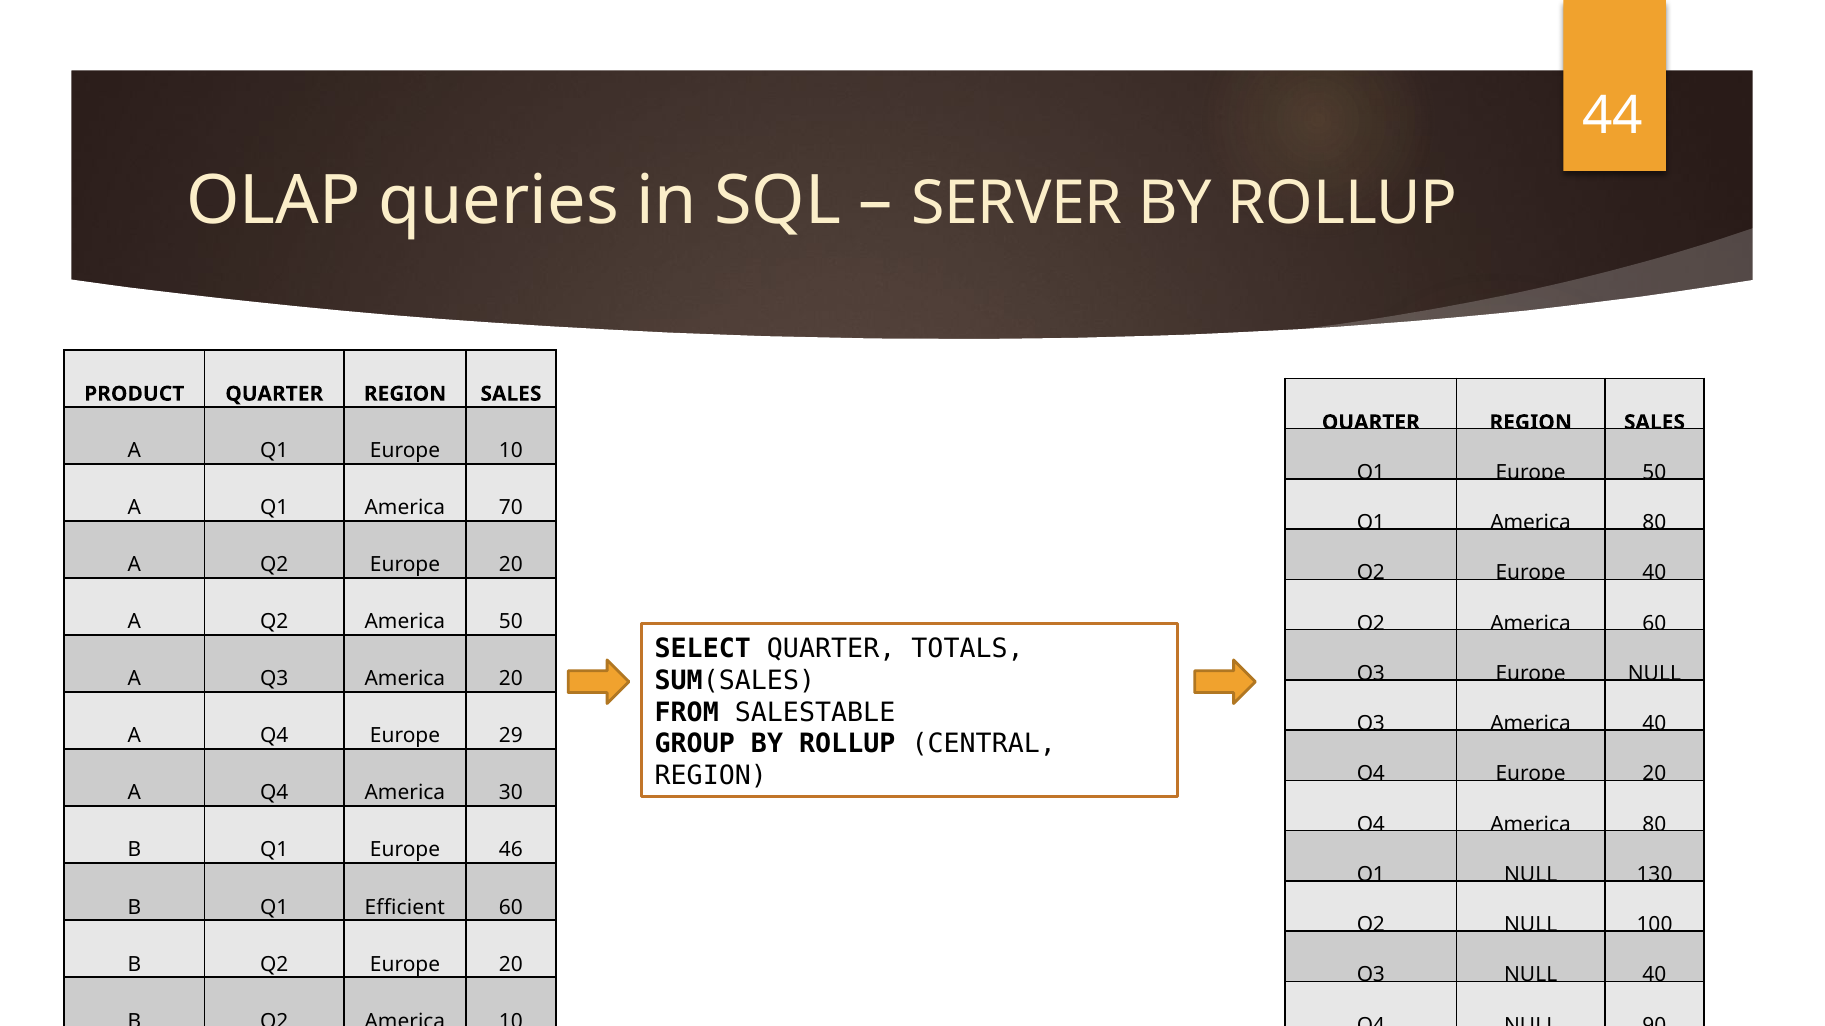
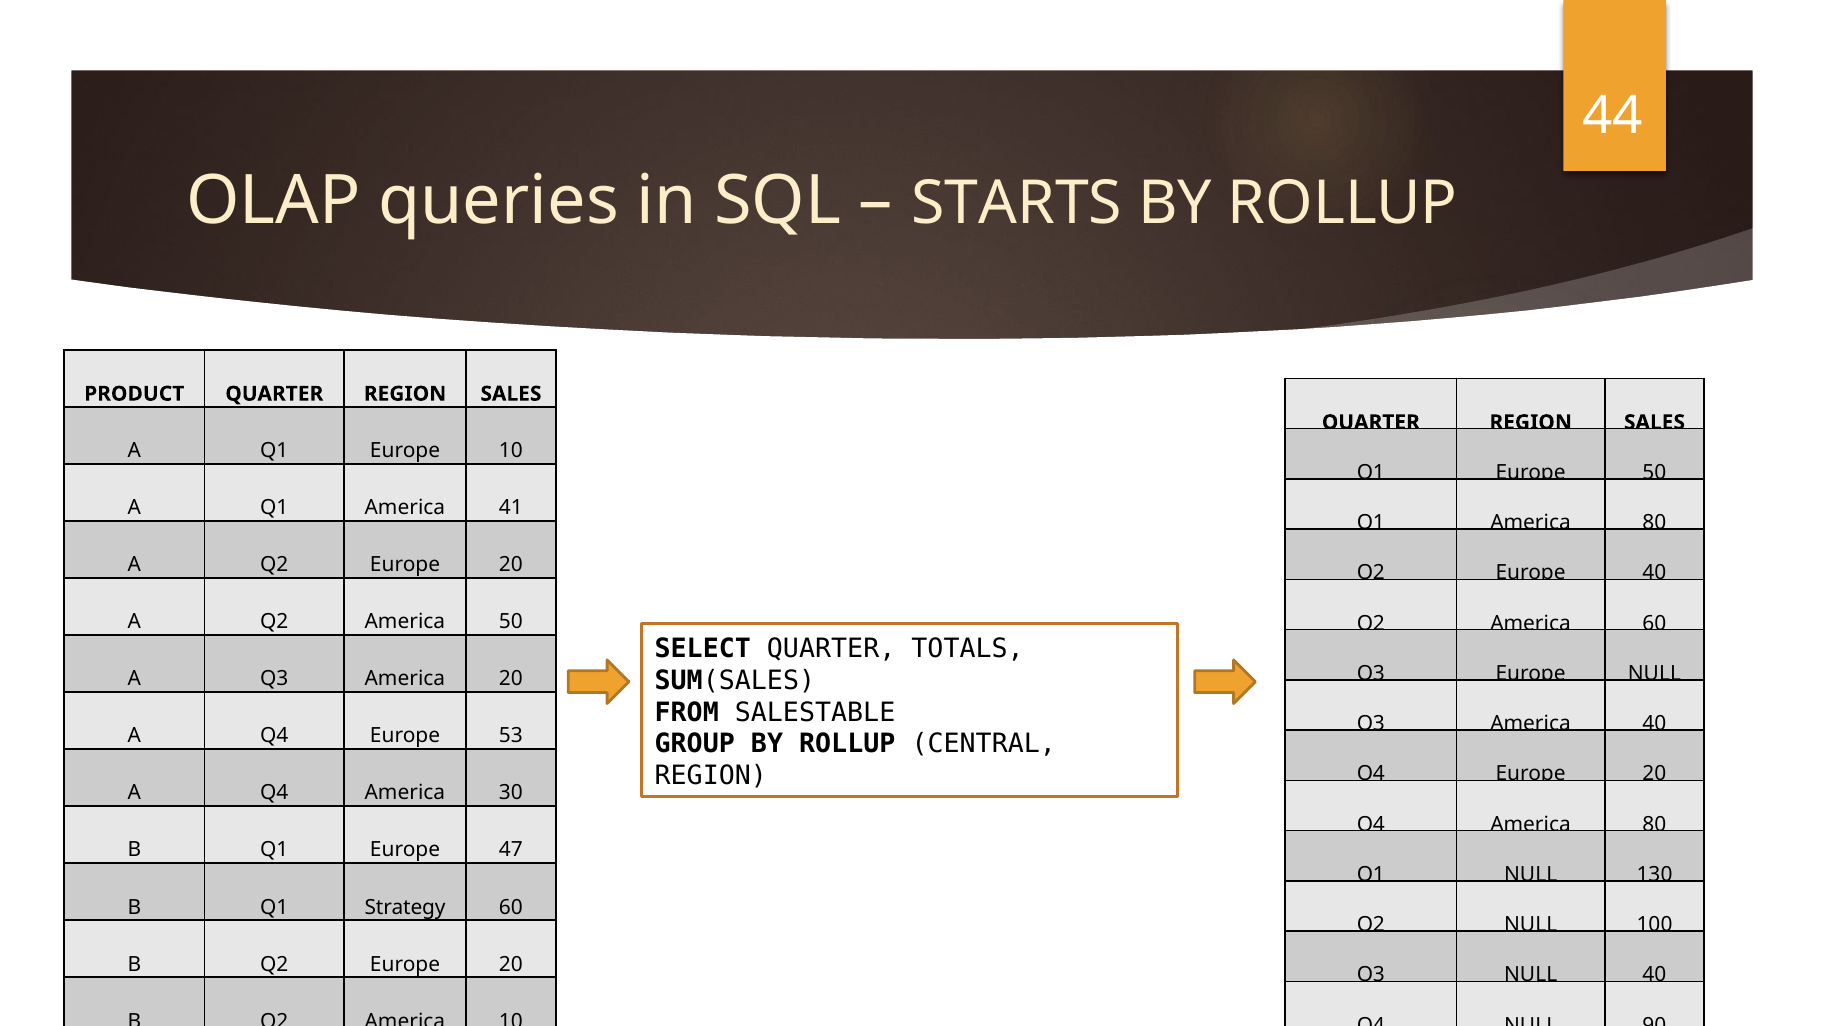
SERVER: SERVER -> STARTS (1017, 204)
70: 70 -> 41 (511, 508)
29: 29 -> 53 (511, 736)
46: 46 -> 47 (511, 851)
Efficient: Efficient -> Strategy (405, 908)
